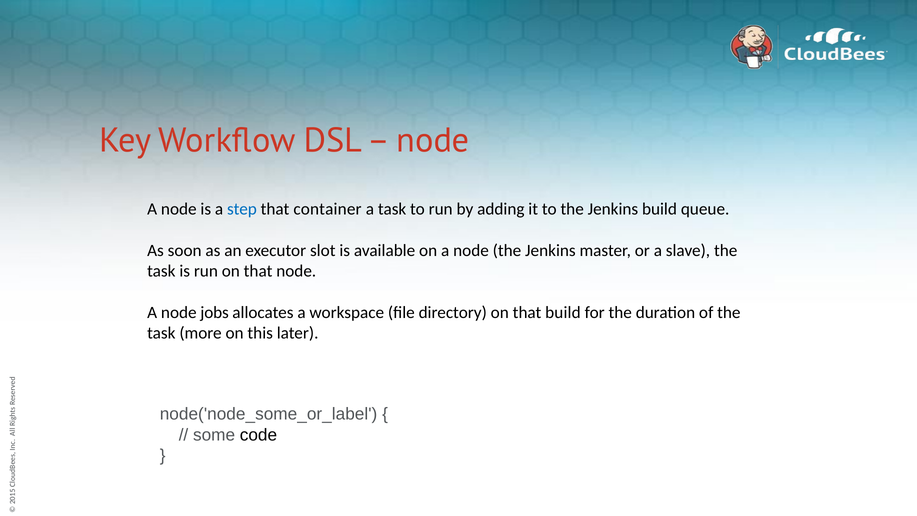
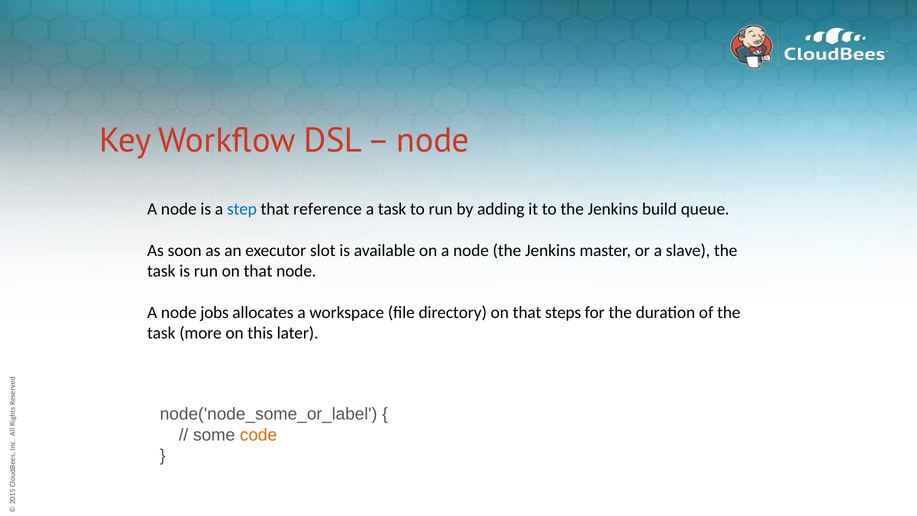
container: container -> reference (328, 209)
that build: build -> steps (563, 312)
code colour: black -> orange (258, 435)
